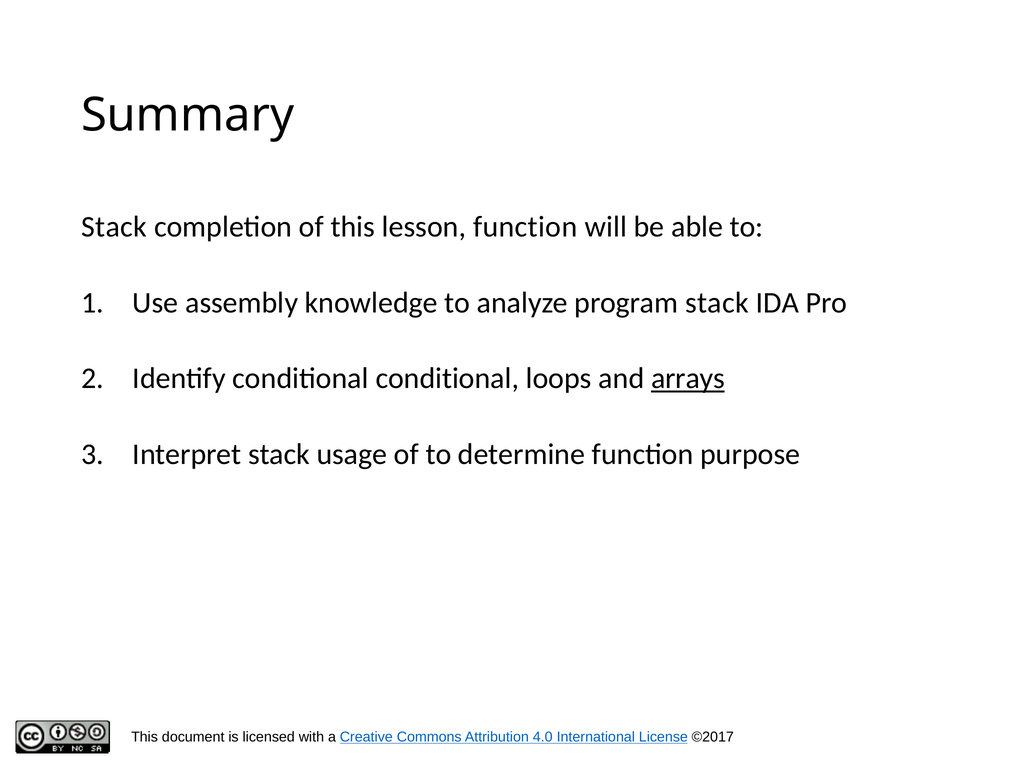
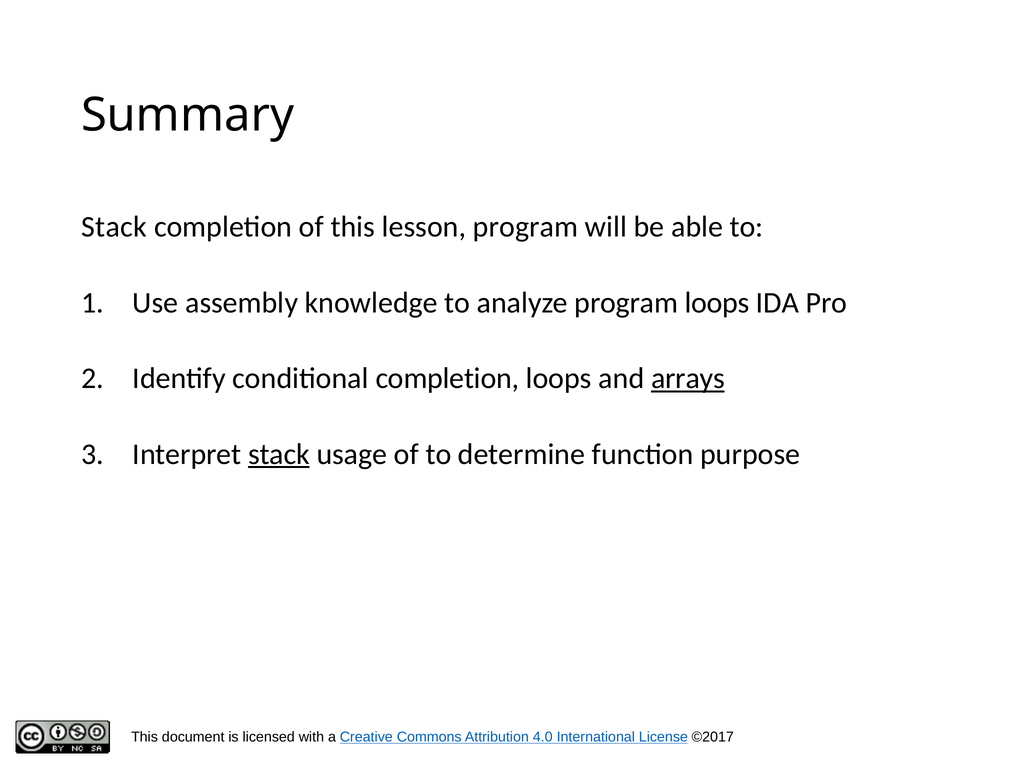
lesson function: function -> program (525, 227)
program stack: stack -> loops (717, 303)
conditional conditional: conditional -> completion (447, 378)
stack underline: none -> present (279, 454)
